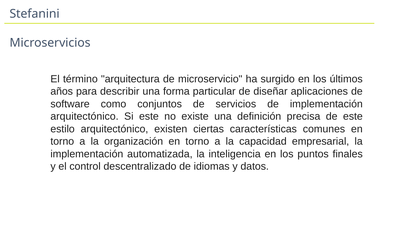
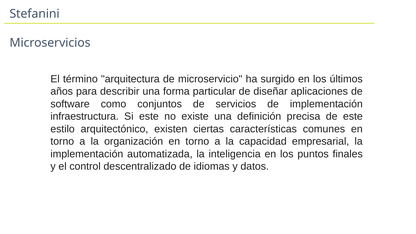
arquitectónico: arquitectónico -> infraestructura (85, 116)
